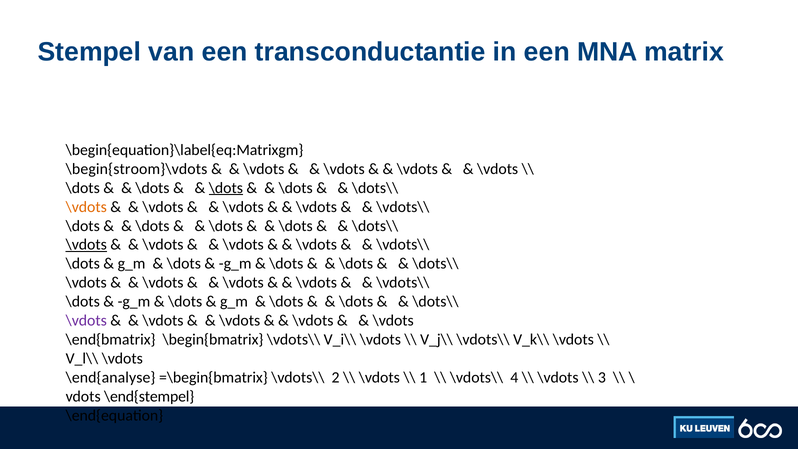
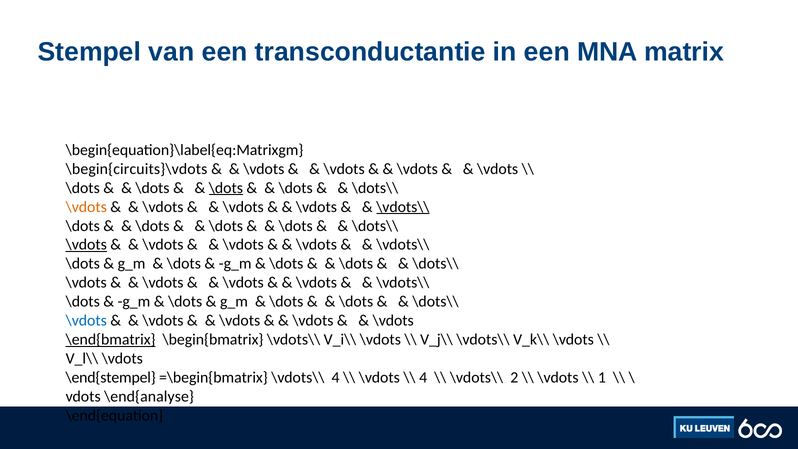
\begin{stroom}\vdots: \begin{stroom}\vdots -> \begin{circuits}\vdots (137, 169)
\vdots\\ underline: none -> present (403, 207)
\vdots colour: purple -> blue (86, 320)
\end{bmatrix underline: none -> present (111, 339)
\end{analyse: \end{analyse -> \end{stempel (111, 377)
\vdots\\ 2: 2 -> 4 (336, 377)
1: 1 -> 4 (423, 377)
4: 4 -> 2 (514, 377)
3: 3 -> 1 (602, 377)
\end{stempel: \end{stempel -> \end{analyse (149, 396)
